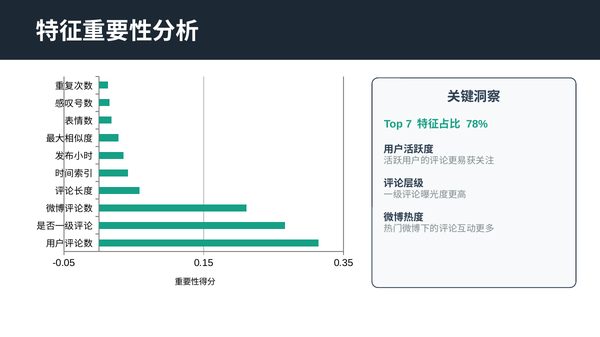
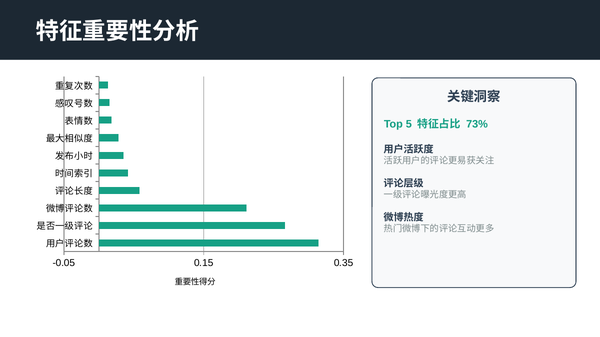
7: 7 -> 5 (409, 124)
78%: 78% -> 73% (477, 124)
